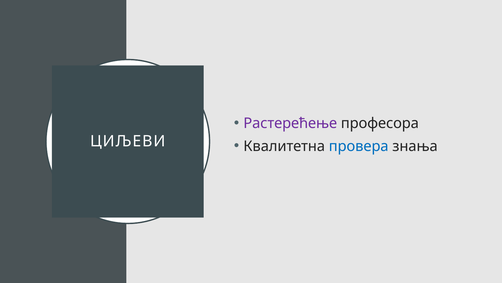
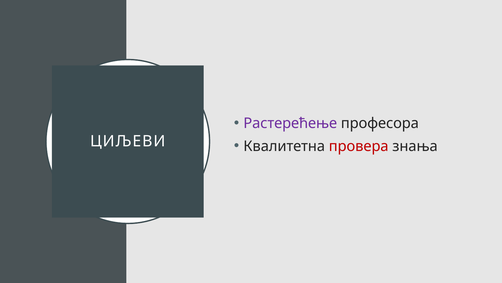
провера colour: blue -> red (359, 146)
